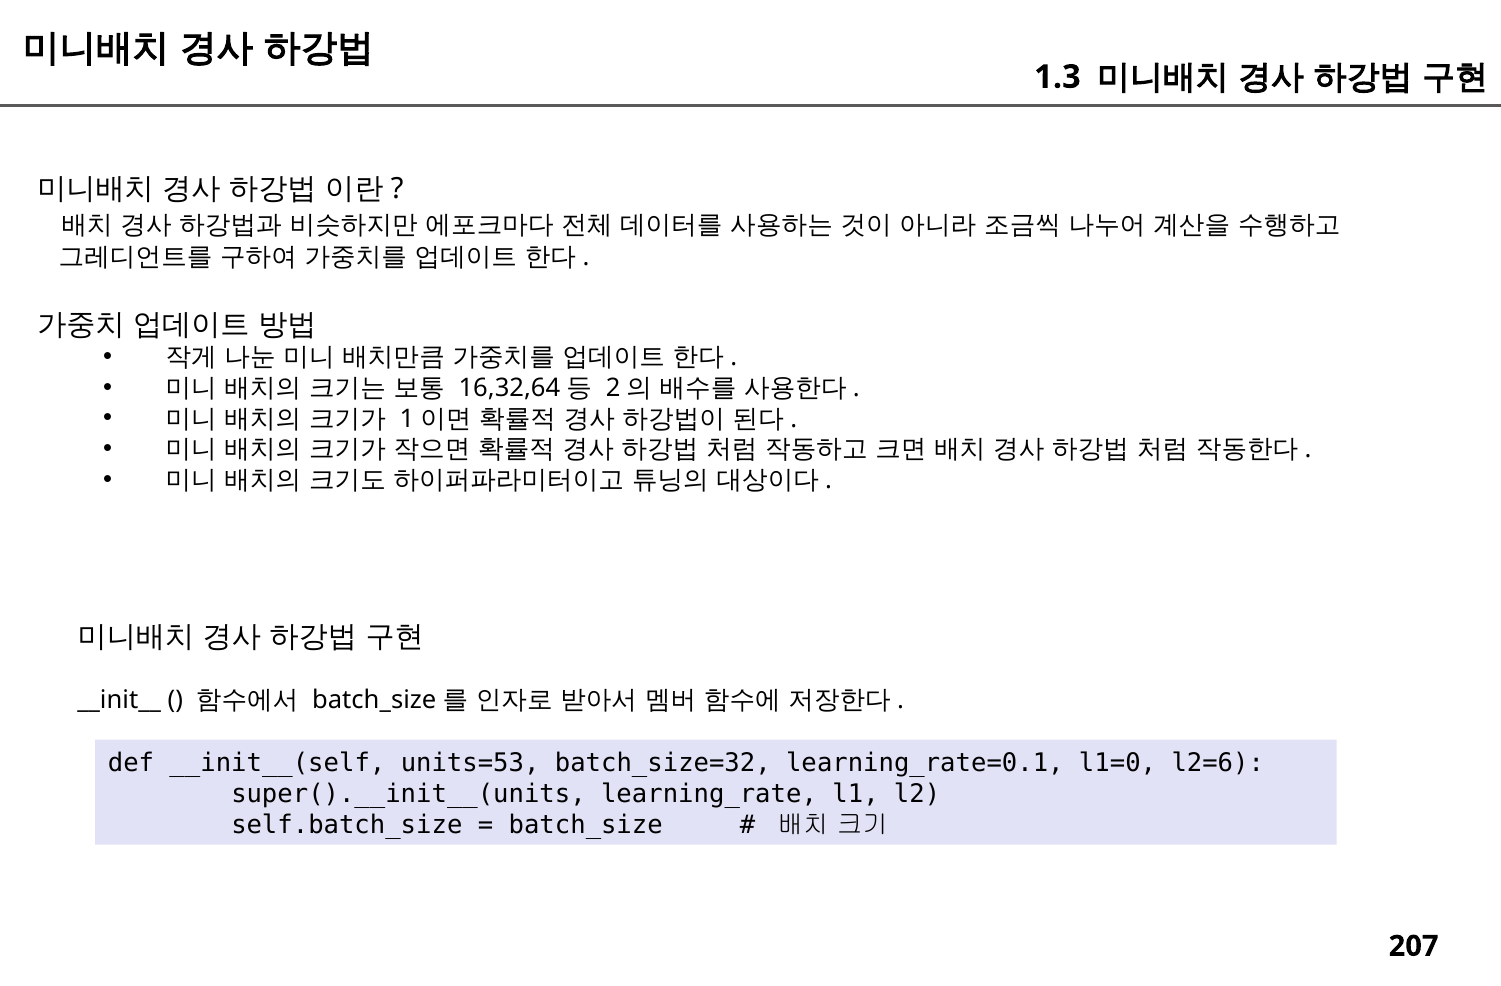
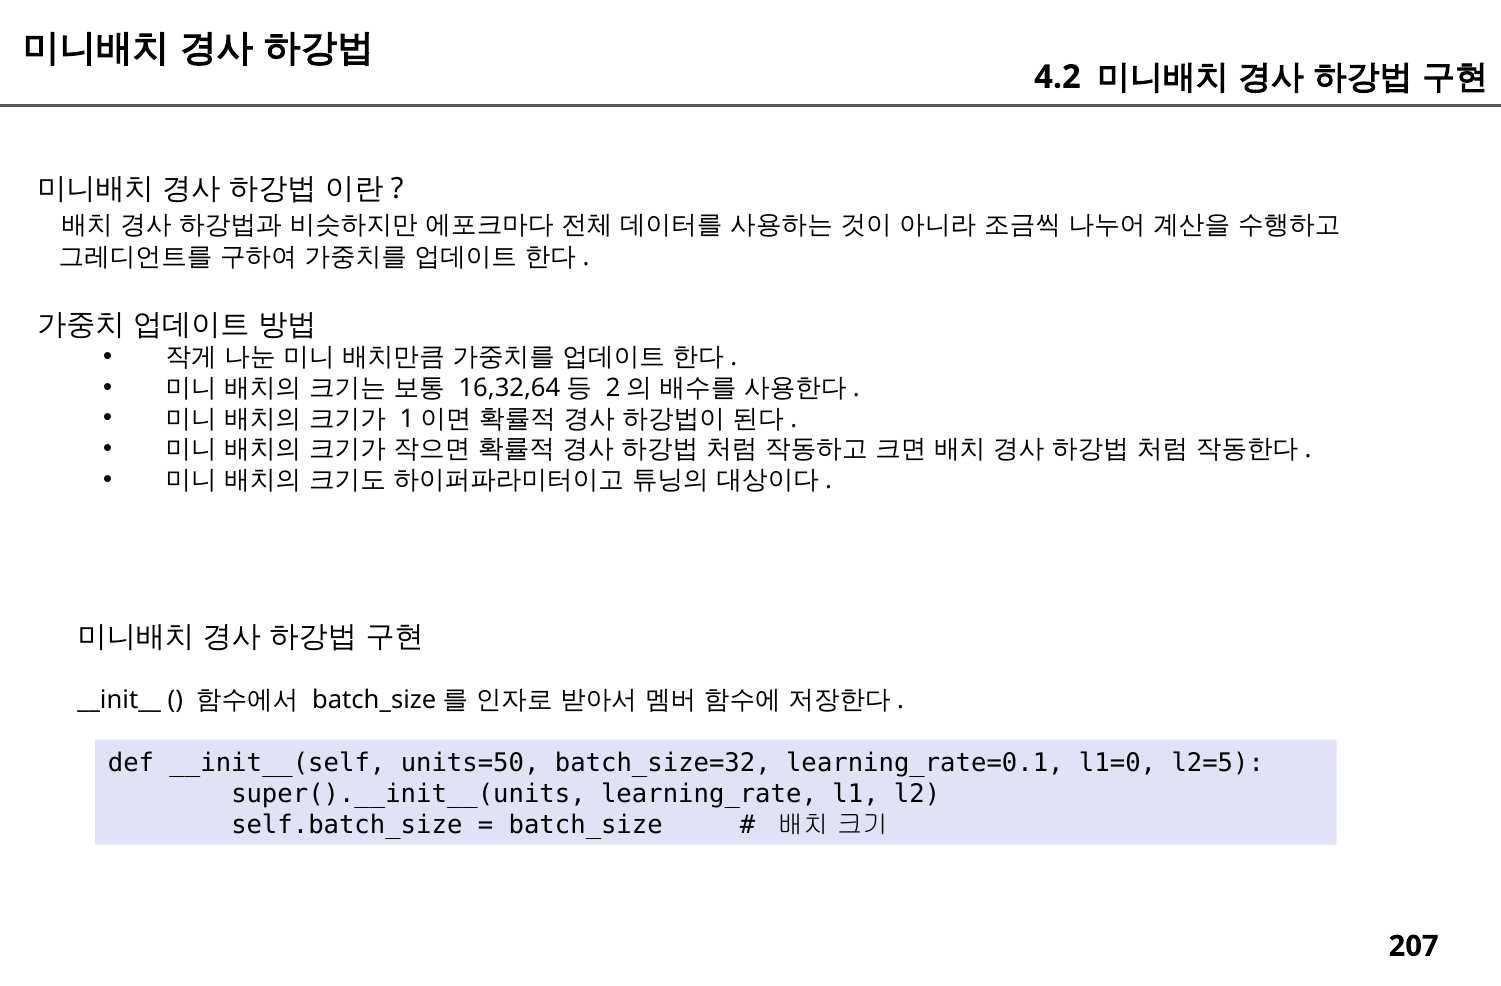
1.3: 1.3 -> 4.2 (1057, 77)
units=53: units=53 -> units=50 (470, 763)
l2=6: l2=6 -> l2=5 (1218, 763)
